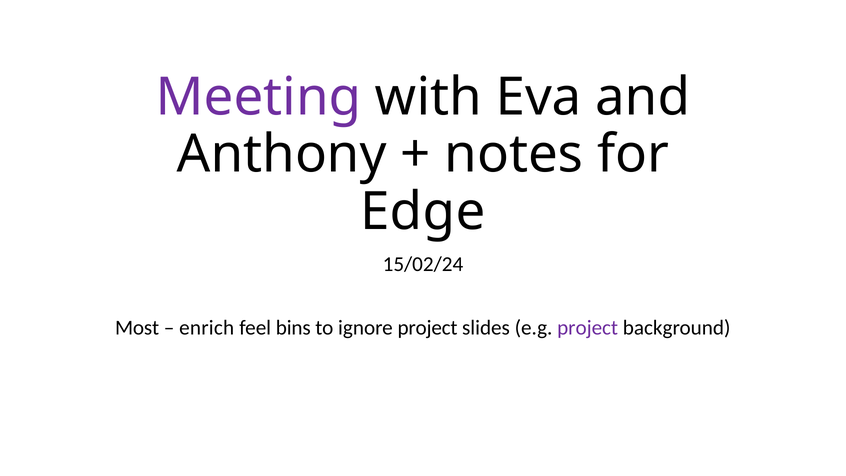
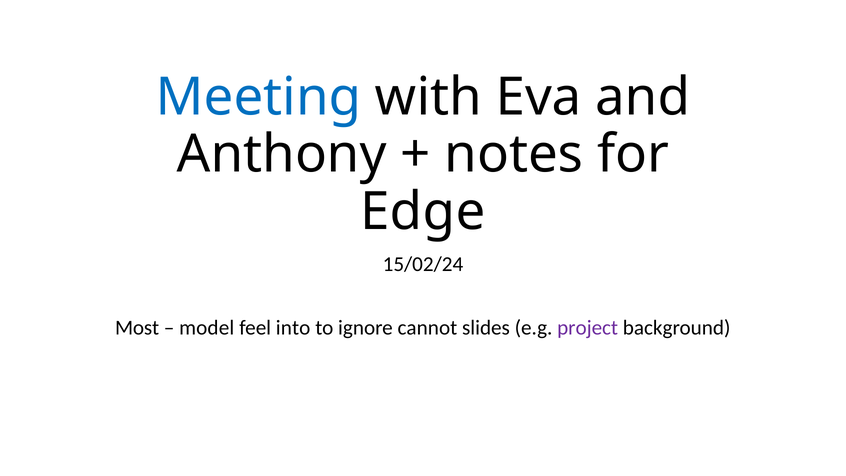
Meeting colour: purple -> blue (259, 97)
enrich: enrich -> model (207, 328)
bins: bins -> into (293, 328)
ignore project: project -> cannot (427, 328)
